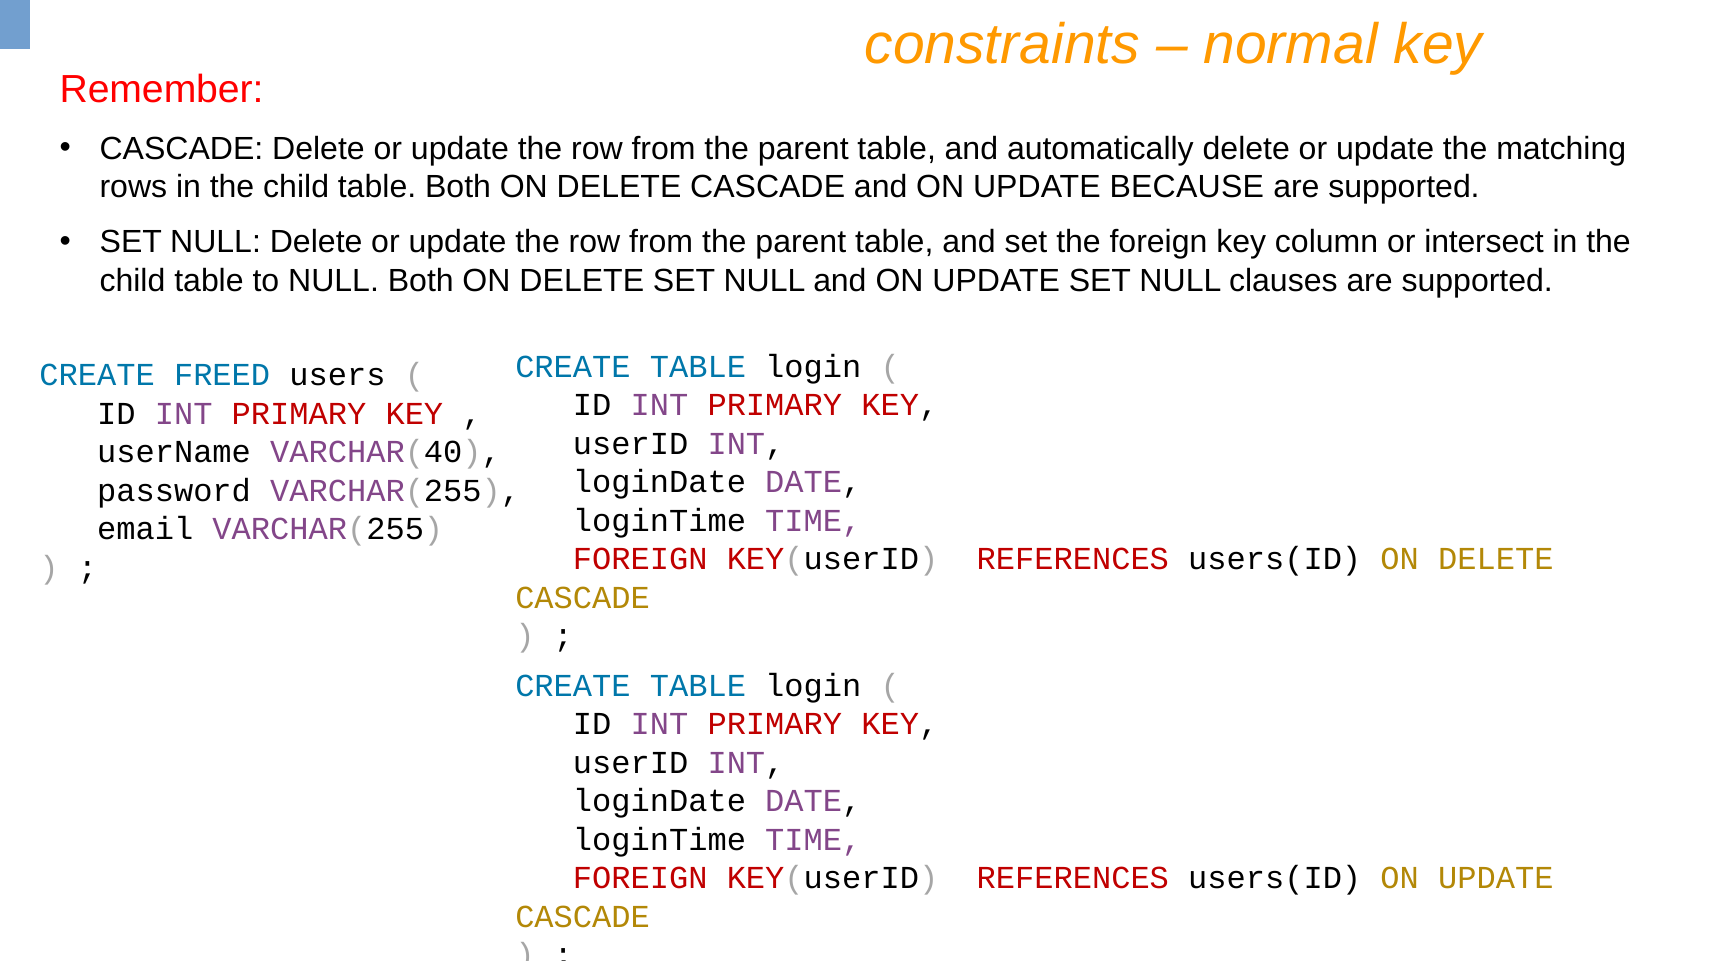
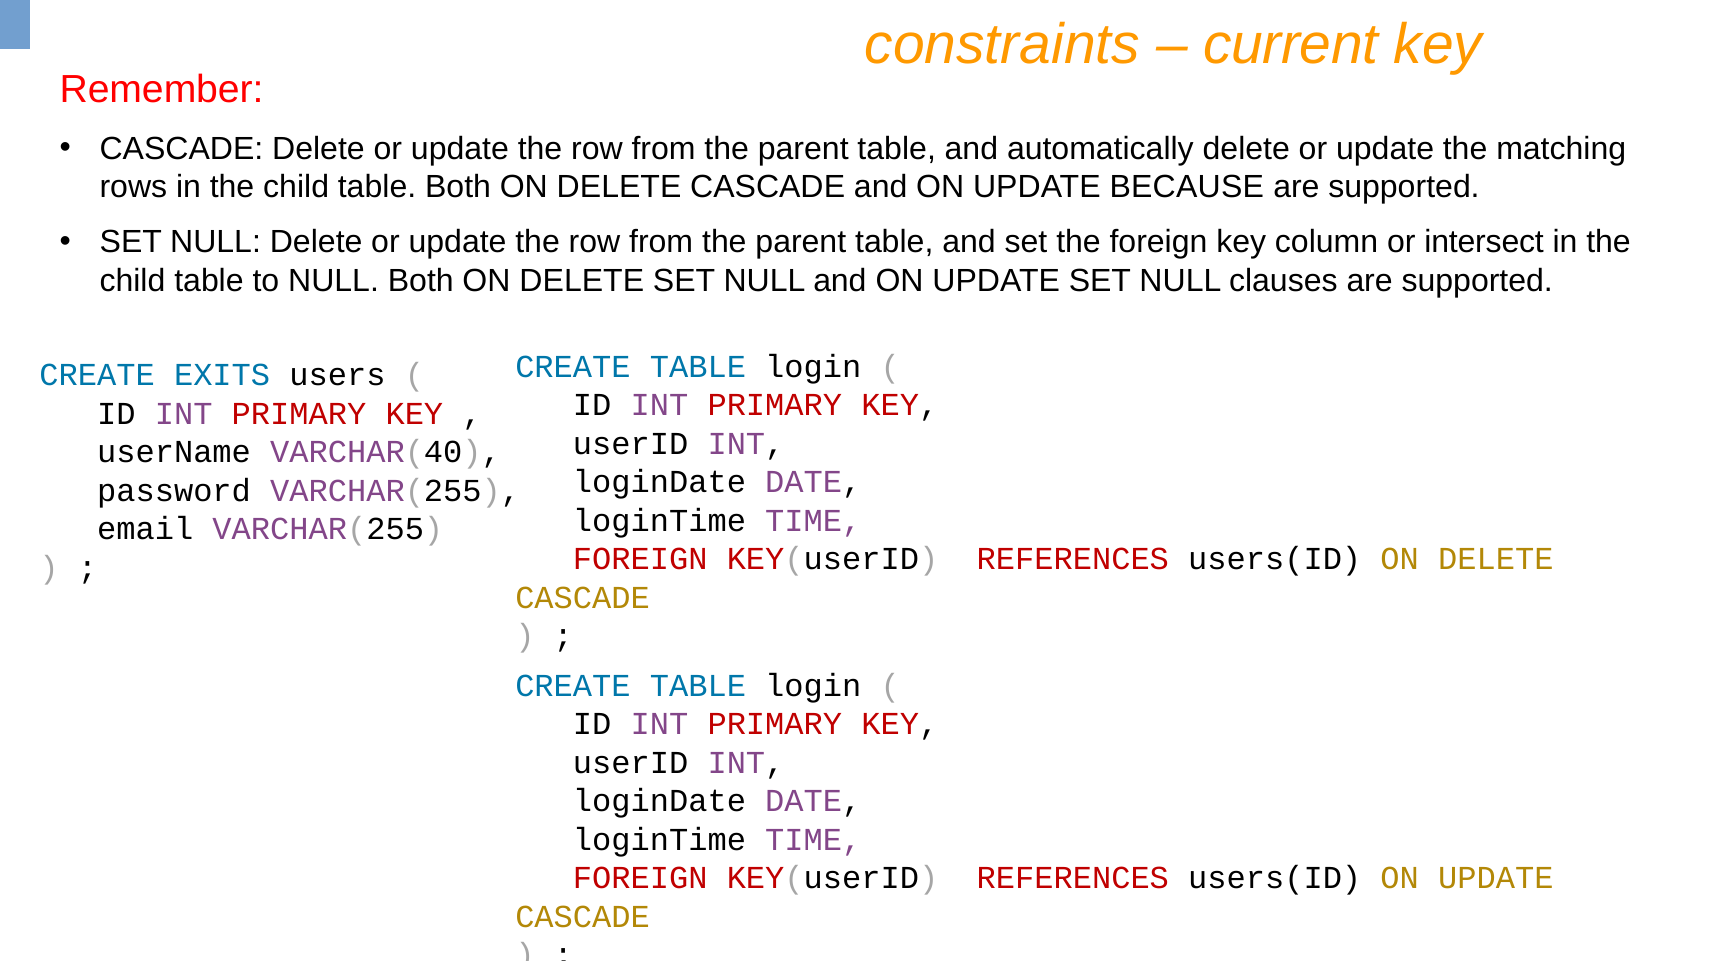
normal: normal -> current (1291, 44)
FREED: FREED -> EXITS (222, 375)
